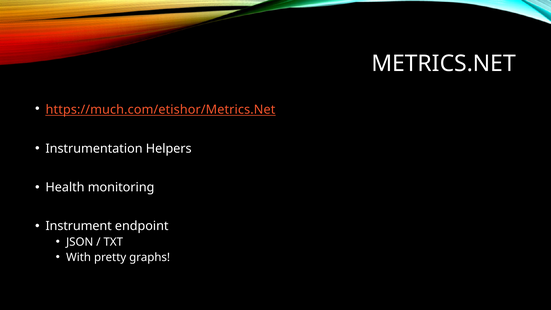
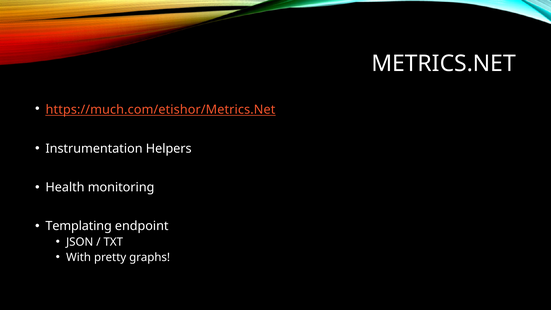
Instrument: Instrument -> Templating (79, 226)
